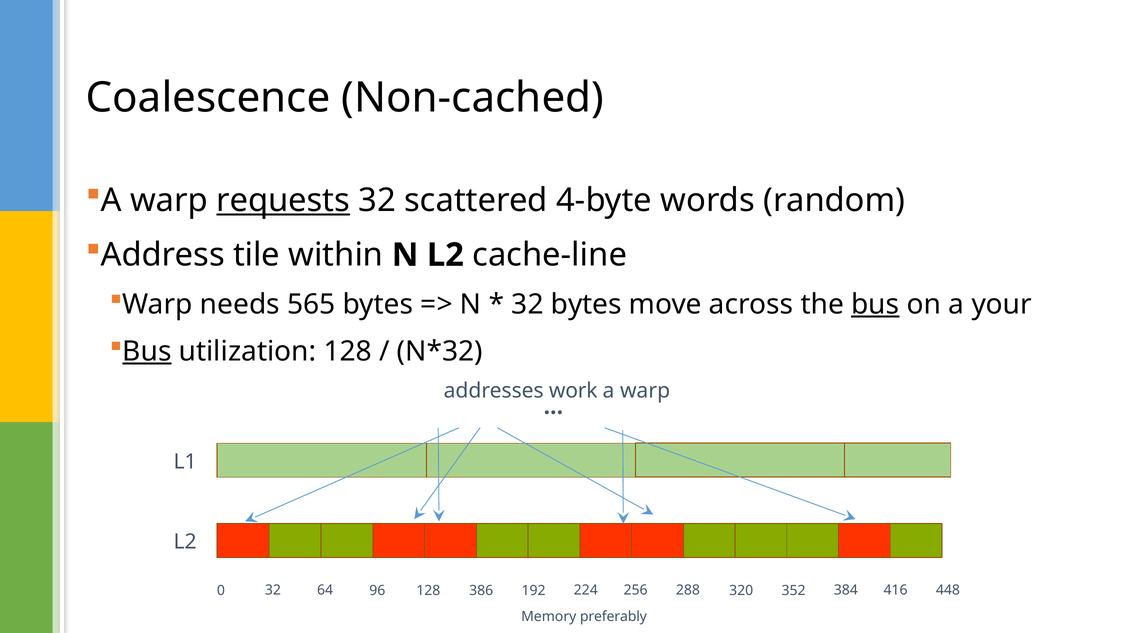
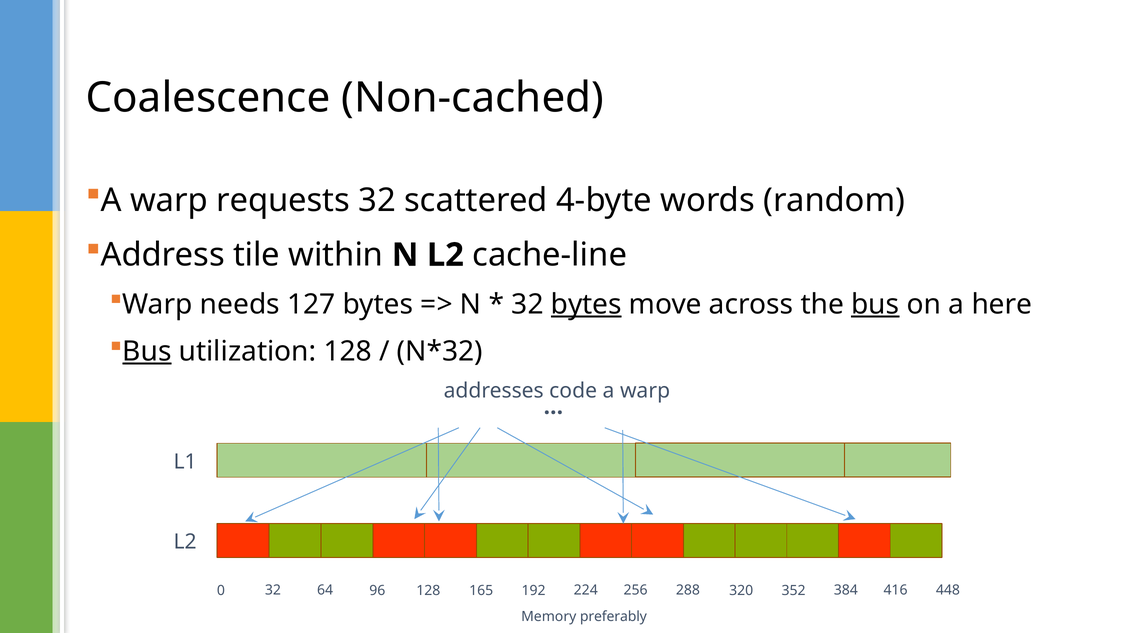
requests underline: present -> none (283, 200)
565: 565 -> 127 (311, 304)
bytes underline: none -> present (586, 304)
your: your -> here (1002, 304)
work: work -> code (573, 391)
386: 386 -> 165 (481, 590)
